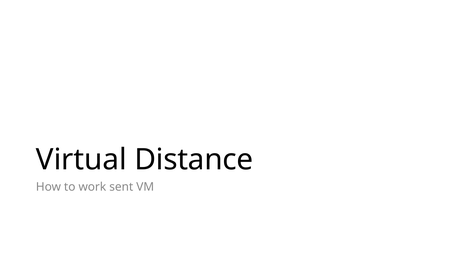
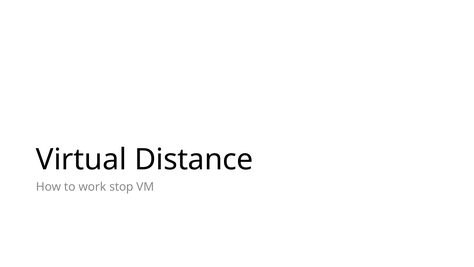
sent: sent -> stop (121, 187)
